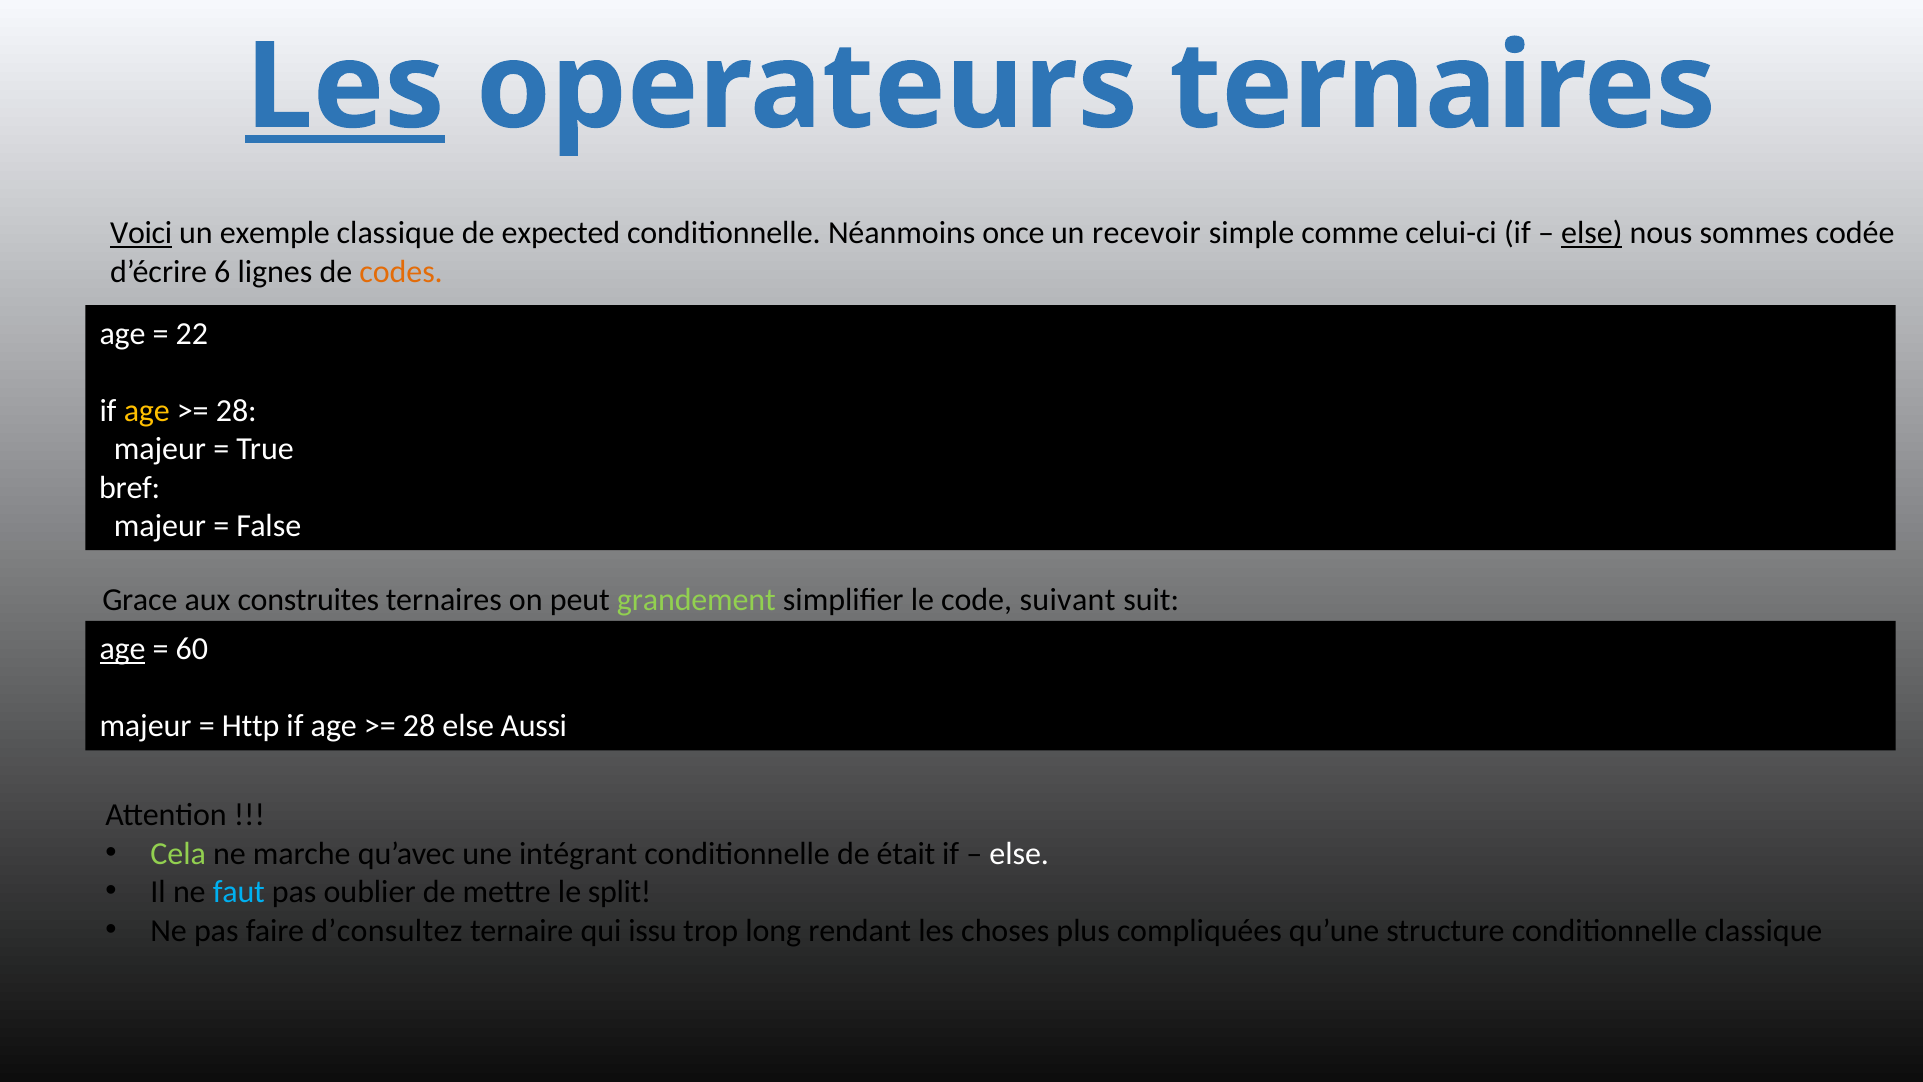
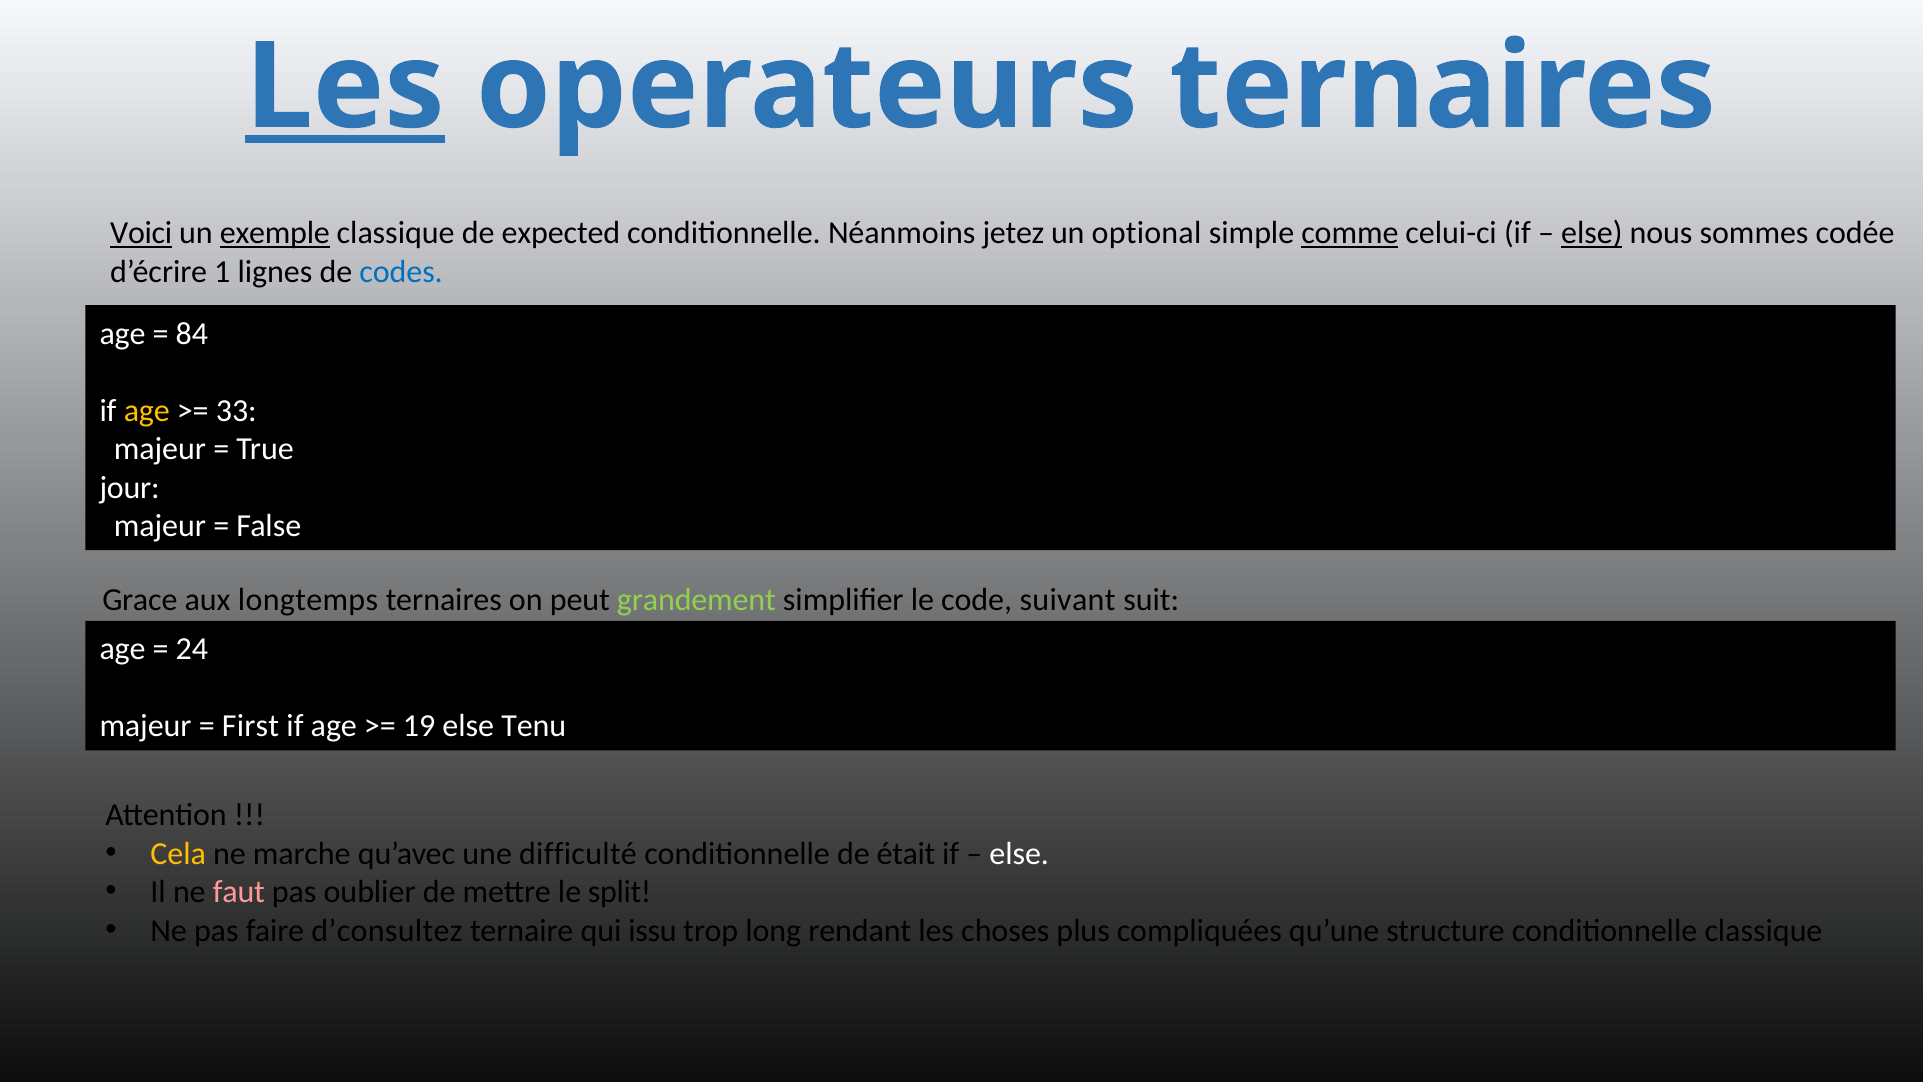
exemple underline: none -> present (275, 233)
once: once -> jetez (1013, 233)
recevoir: recevoir -> optional (1147, 233)
comme underline: none -> present (1350, 233)
6: 6 -> 1 (222, 271)
codes colour: orange -> blue (401, 271)
22: 22 -> 84 (192, 334)
28: 28 -> 33 (236, 411)
bref: bref -> jour (130, 487)
construites: construites -> longtemps (308, 599)
age underline: present -> none (123, 649)
60: 60 -> 24 (192, 649)
Http: Http -> First (251, 726)
28: 28 -> 19 (419, 726)
Aussi: Aussi -> Tenu (534, 726)
Cela colour: light green -> yellow (178, 853)
intégrant: intégrant -> difficulté (578, 853)
faut colour: light blue -> pink (239, 892)
